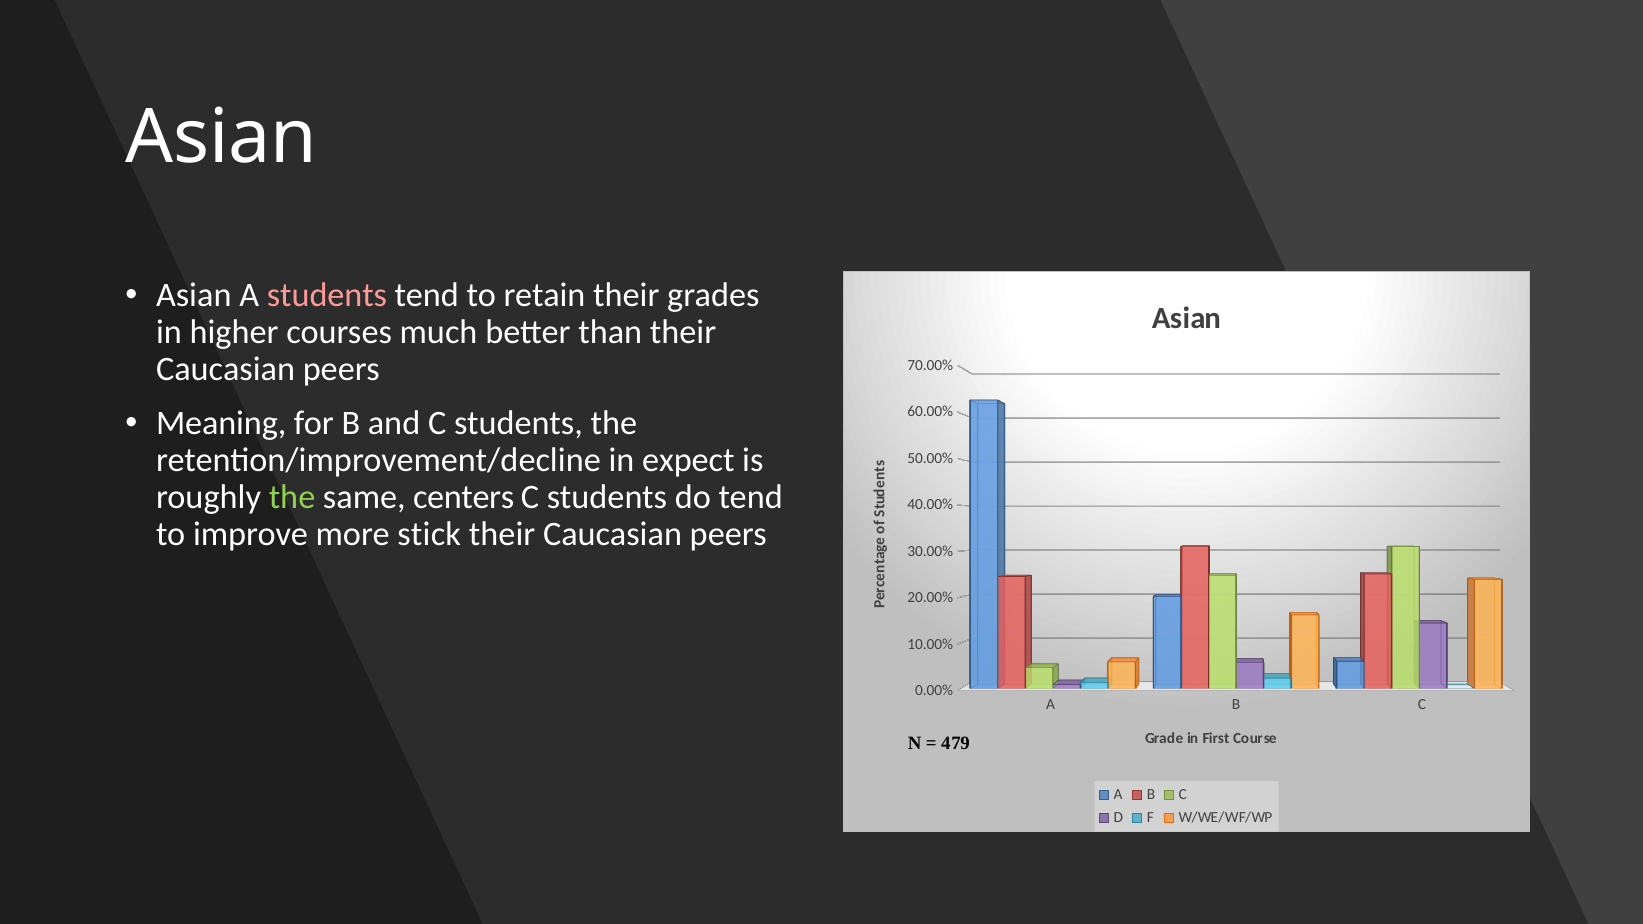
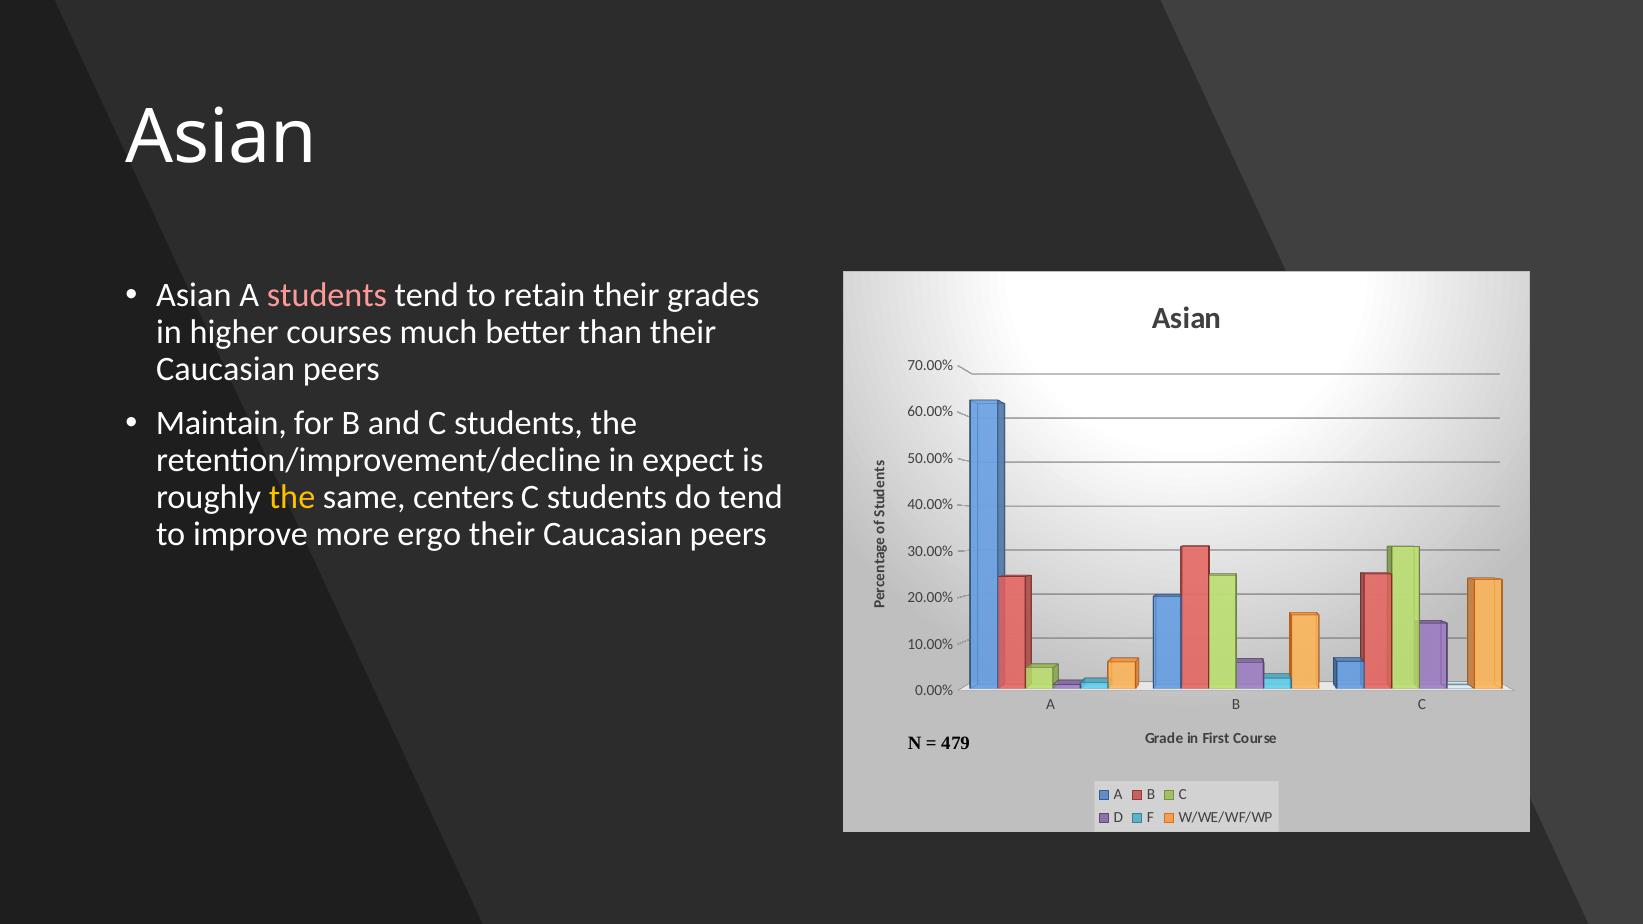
Meaning: Meaning -> Maintain (221, 424)
the colour: light green -> yellow (292, 498)
stick: stick -> ergo (429, 535)
